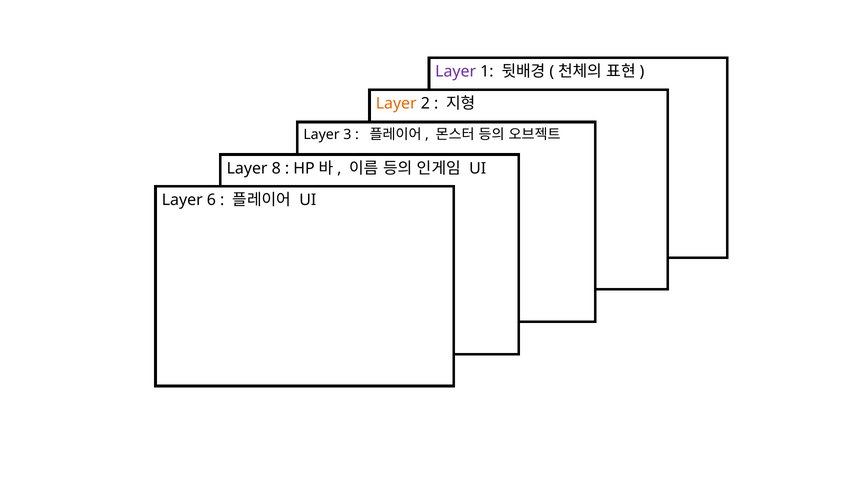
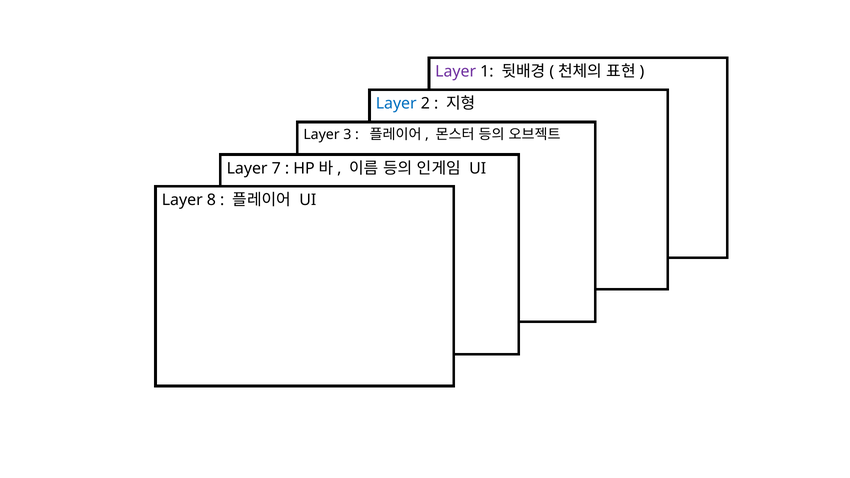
Layer colour: orange -> blue (396, 103)
8: 8 -> 7 (276, 168)
6: 6 -> 8 (211, 200)
